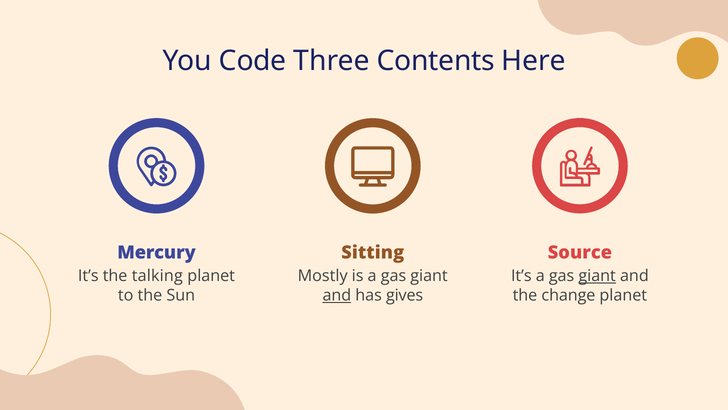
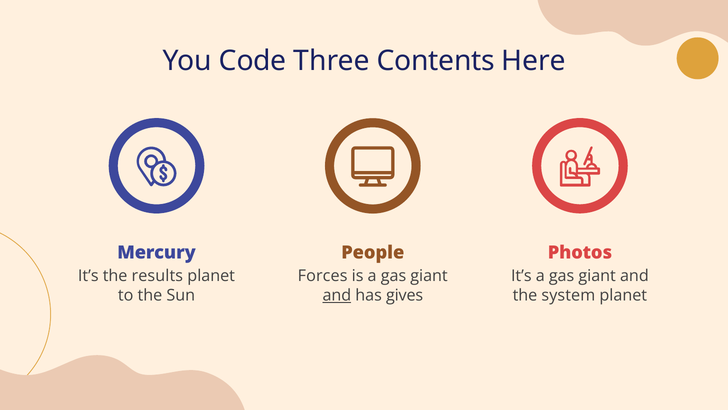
Sitting: Sitting -> People (373, 253)
Source: Source -> Photos (580, 253)
talking: talking -> results (157, 276)
Mostly: Mostly -> Forces (323, 276)
giant underline: present -> none (597, 276)
change: change -> system (568, 295)
